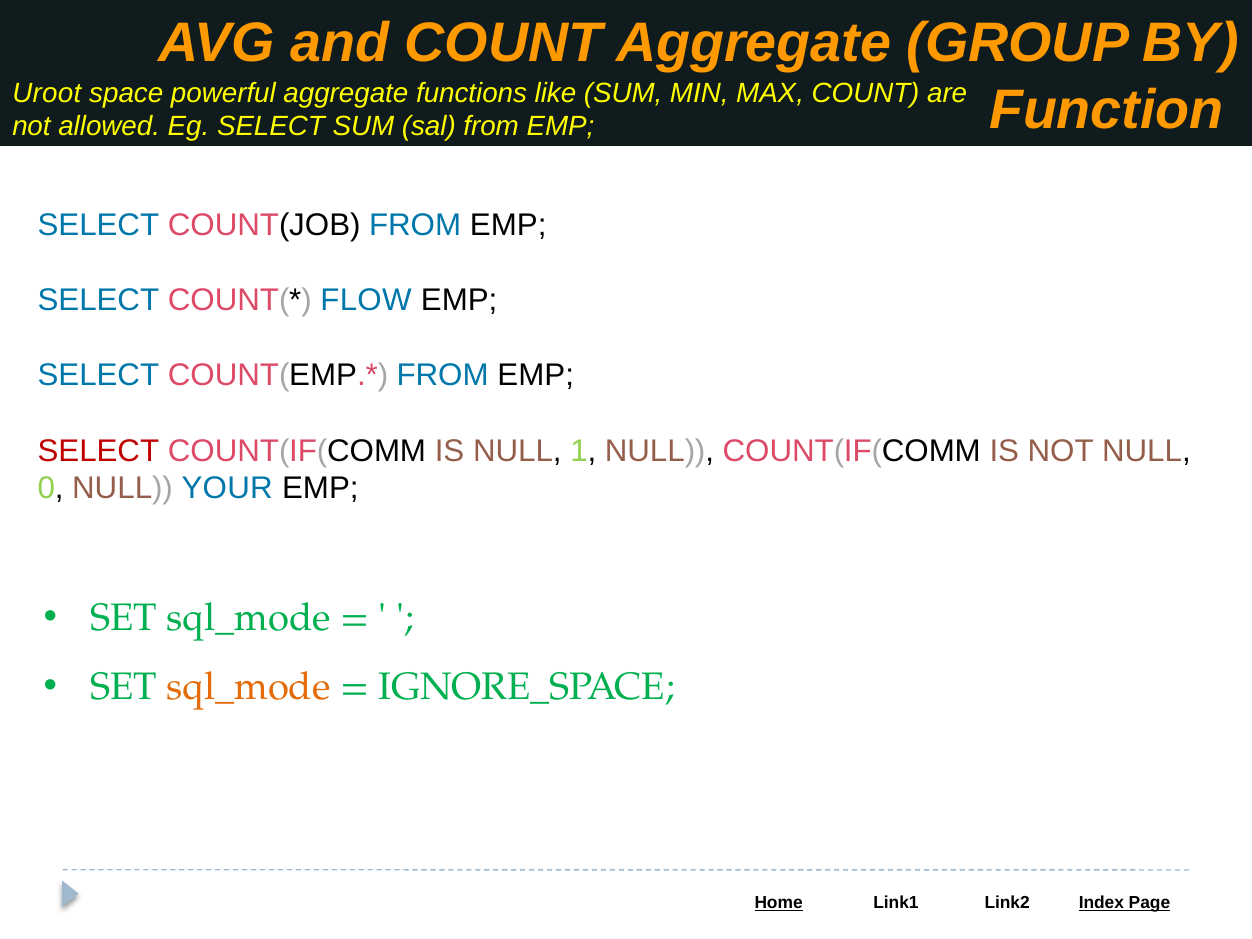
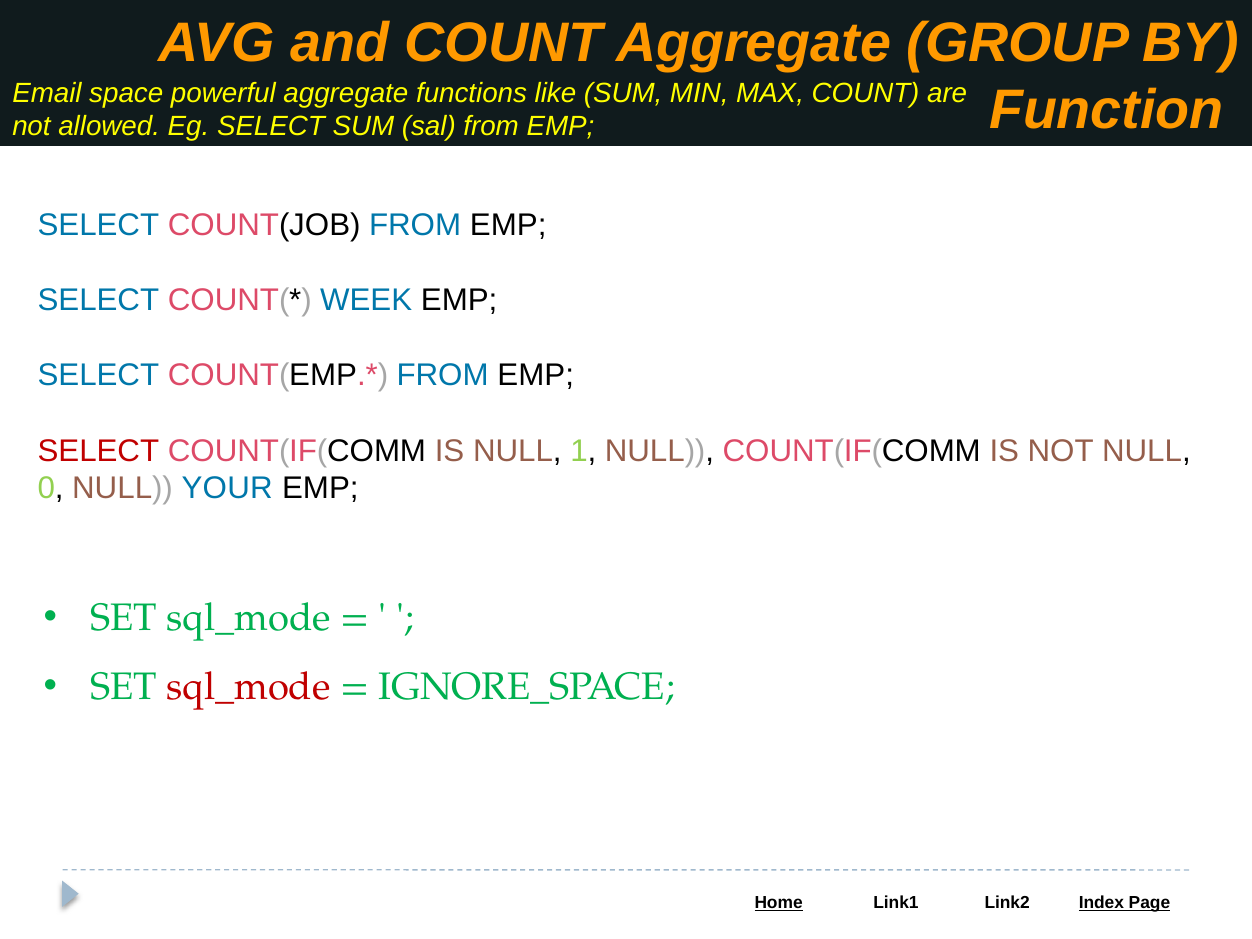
Uroot: Uroot -> Email (47, 93)
FLOW: FLOW -> WEEK (366, 300)
sql_mode colour: orange -> red (249, 687)
